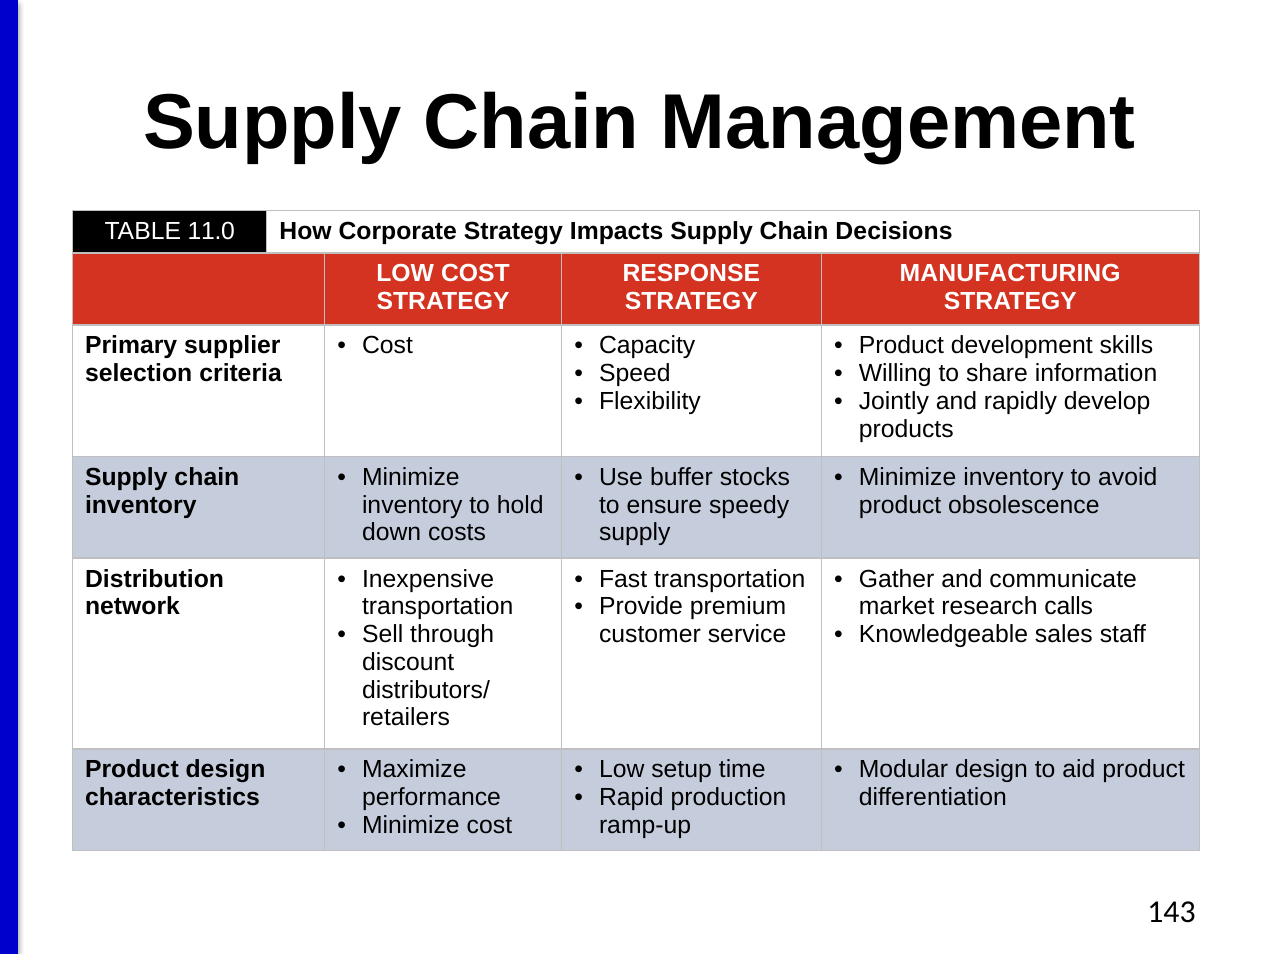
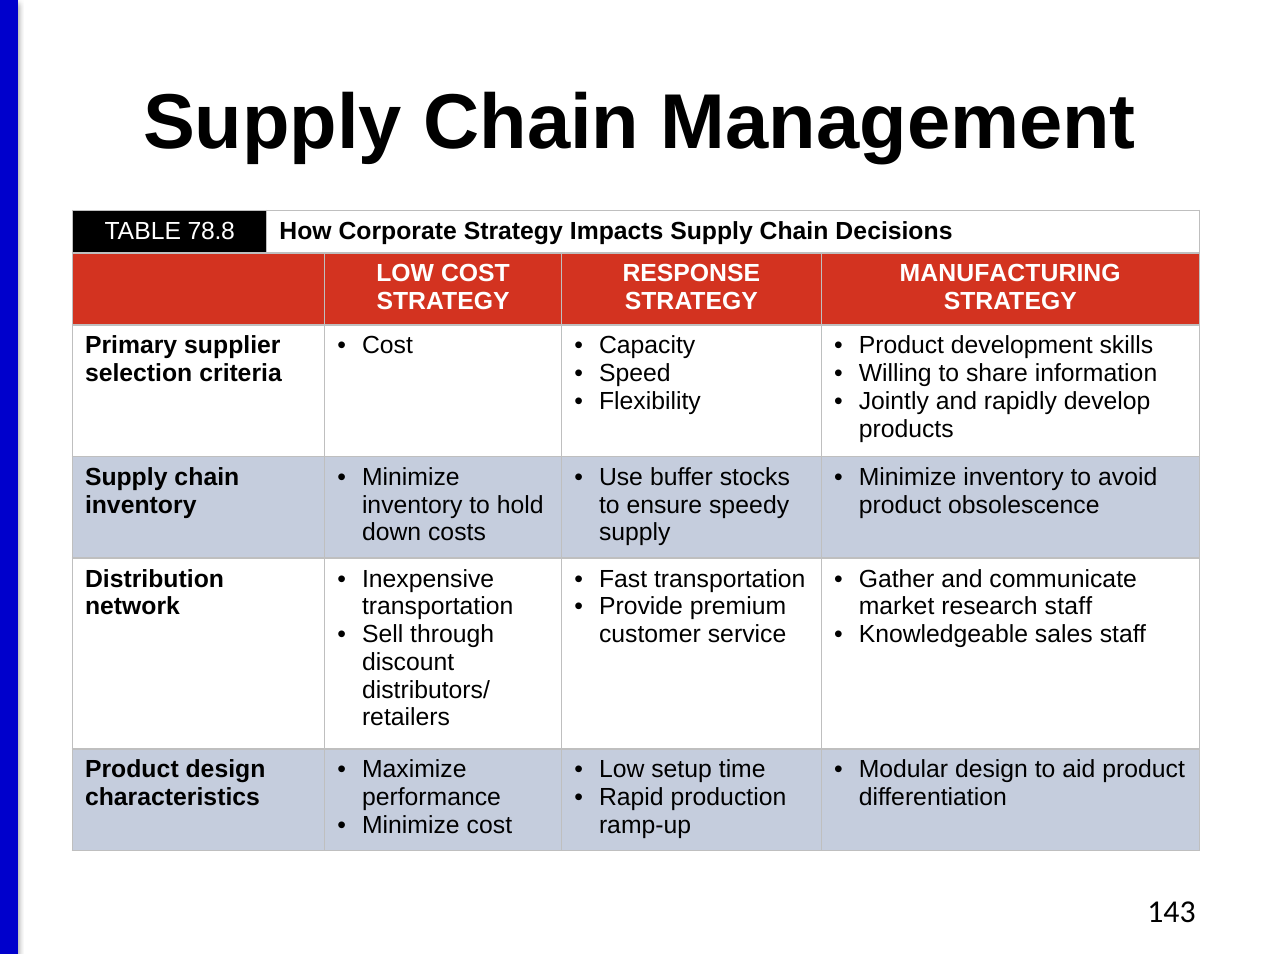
11.0: 11.0 -> 78.8 (211, 231)
research calls: calls -> staff (1068, 607)
